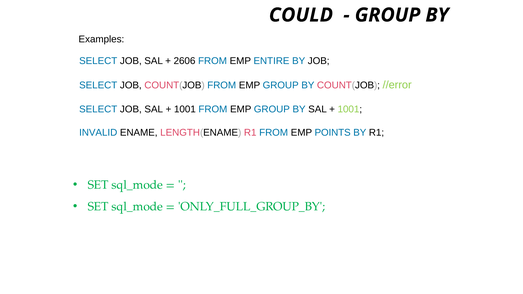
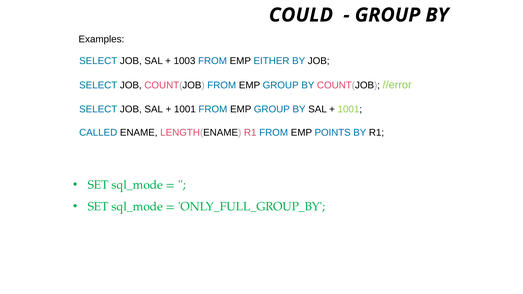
2606: 2606 -> 1003 (184, 61)
ENTIRE: ENTIRE -> EITHER (271, 61)
INVALID: INVALID -> CALLED (98, 133)
